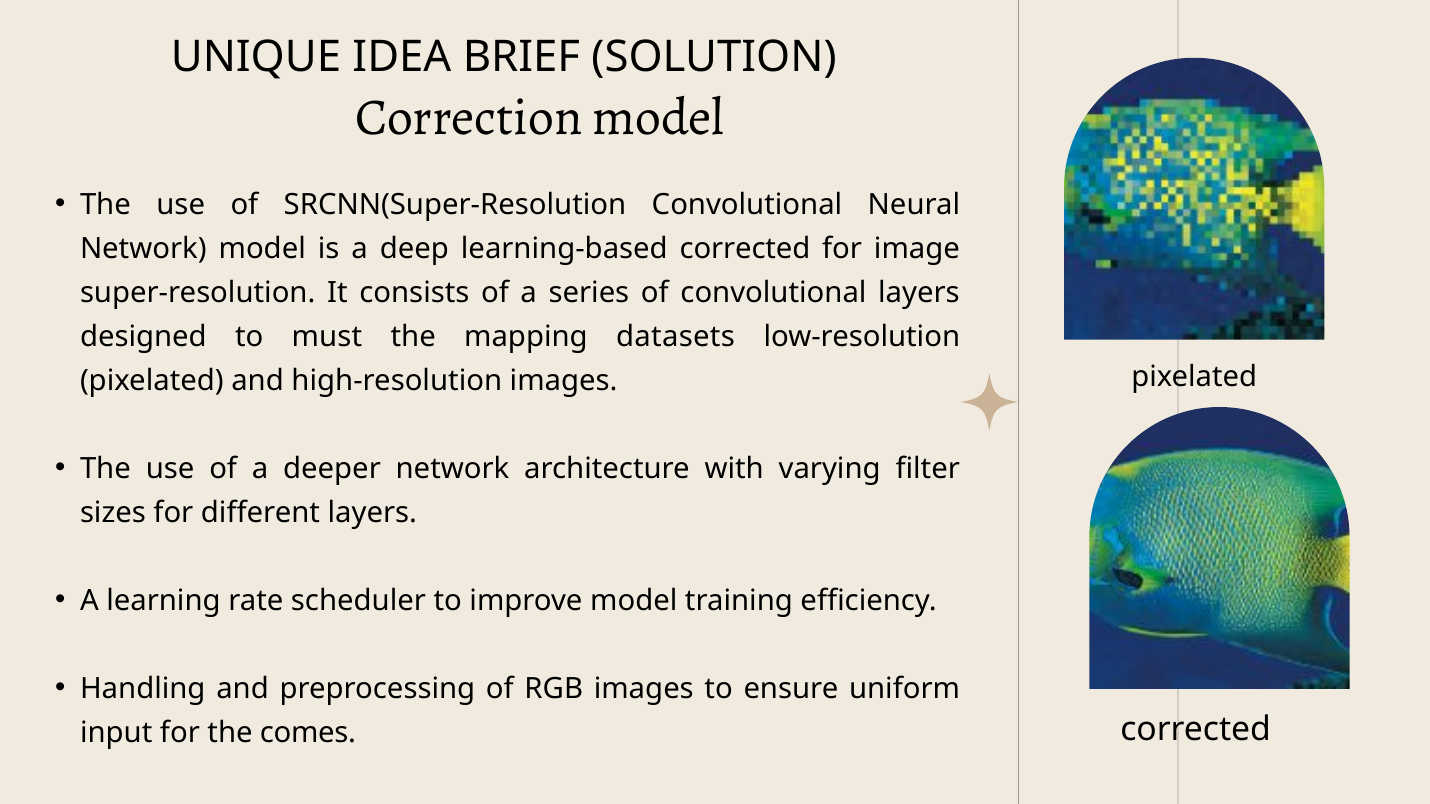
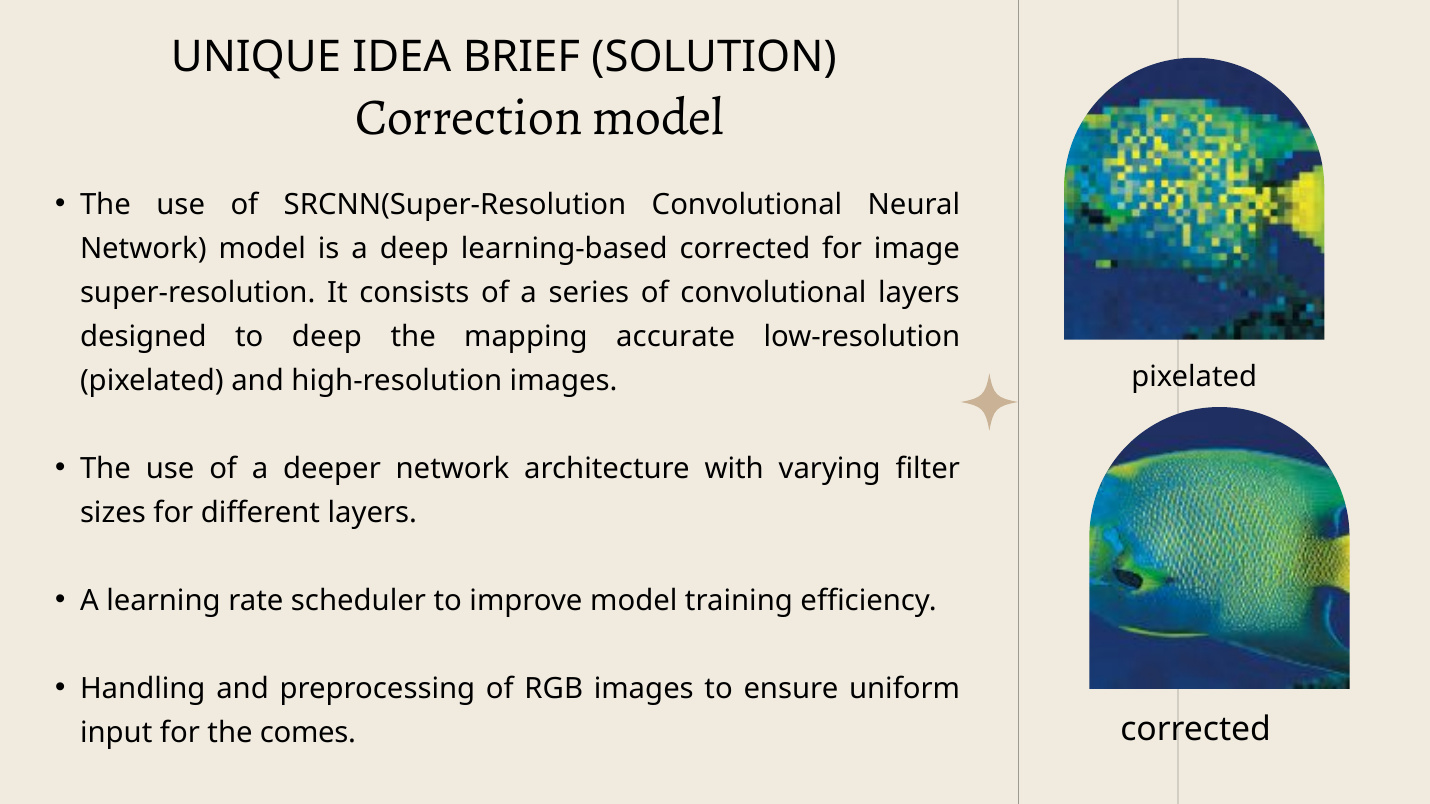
to must: must -> deep (327, 337)
datasets: datasets -> accurate (676, 337)
